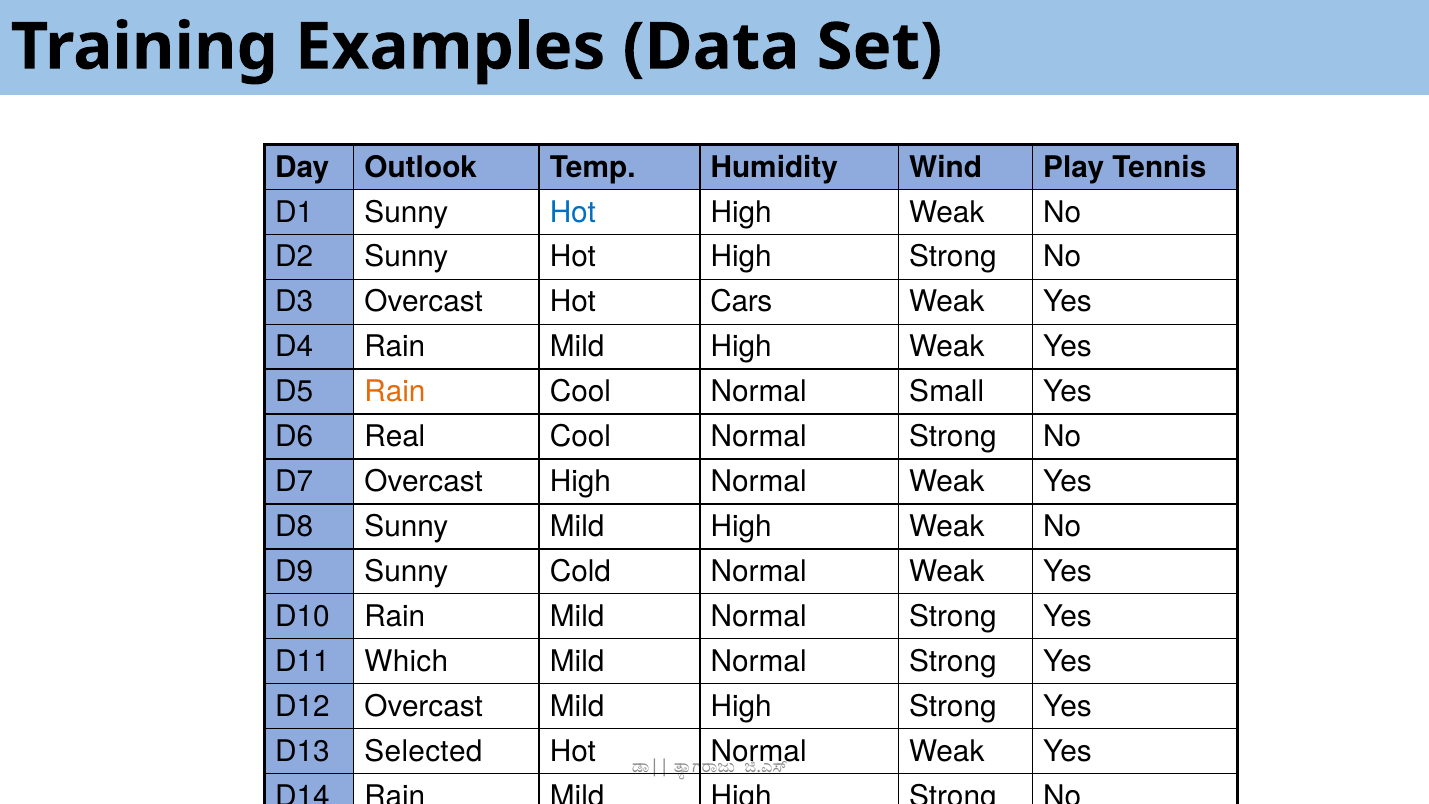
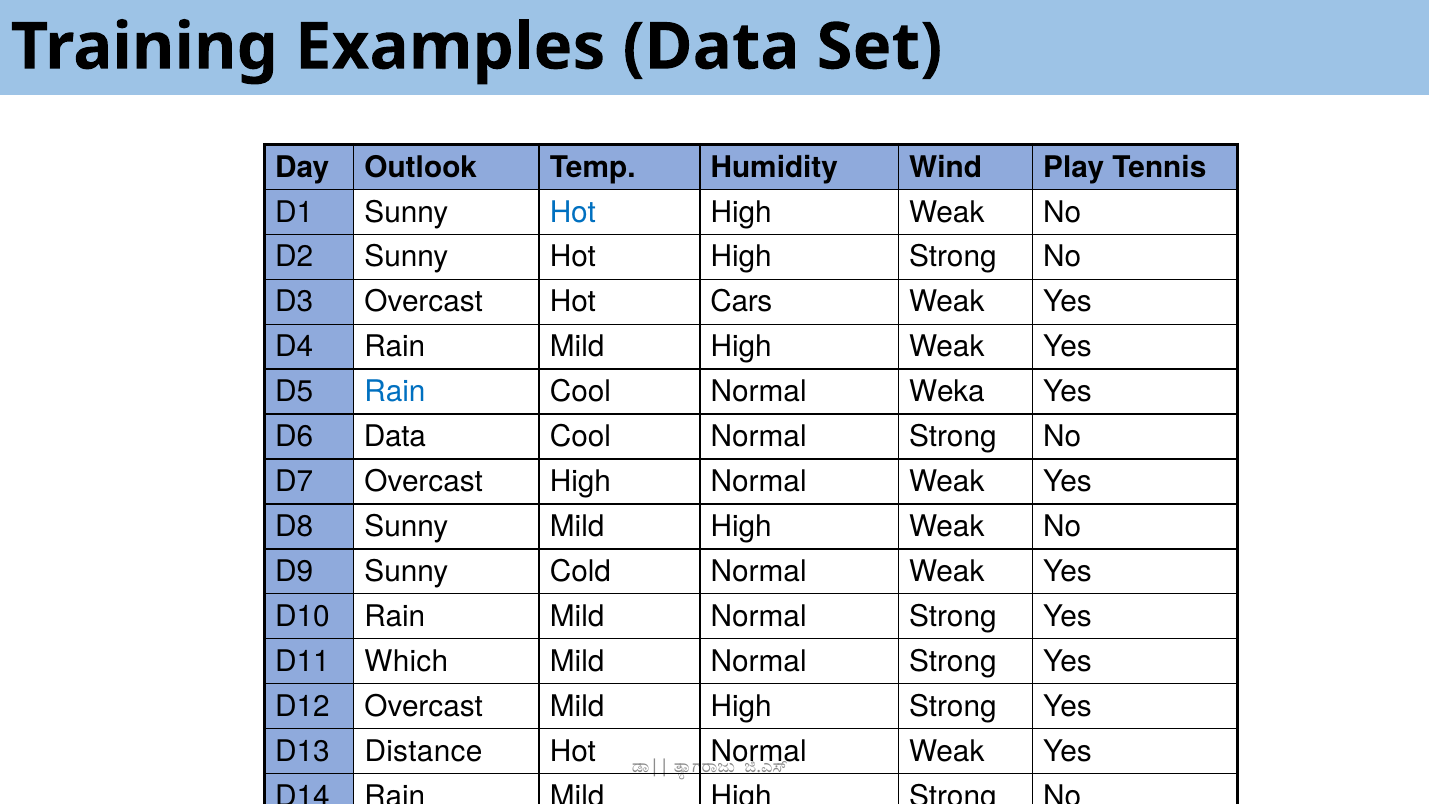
Rain colour: orange -> blue (395, 392)
Small: Small -> Weka (947, 392)
D6 Real: Real -> Data (395, 437)
Selected: Selected -> Distance (423, 751)
